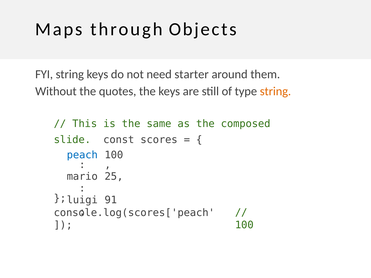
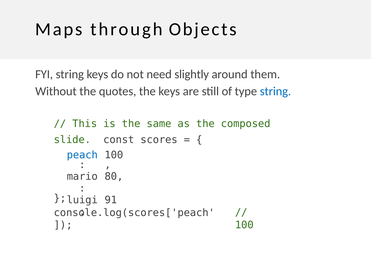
starter: starter -> slightly (192, 74)
string colour: orange -> blue (275, 91)
25: 25 -> 80 (114, 177)
